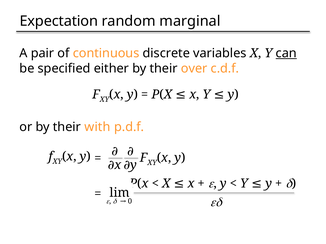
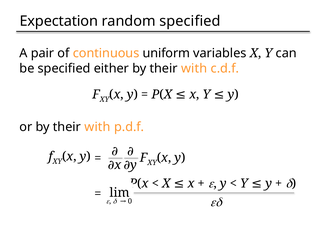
random marginal: marginal -> specified (190, 21)
discrete: discrete -> uniform (166, 53)
can underline: present -> none (286, 53)
either by their over: over -> with (194, 69)
